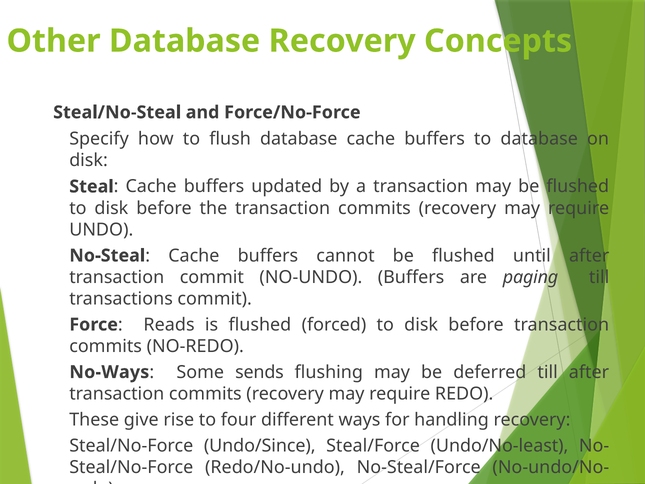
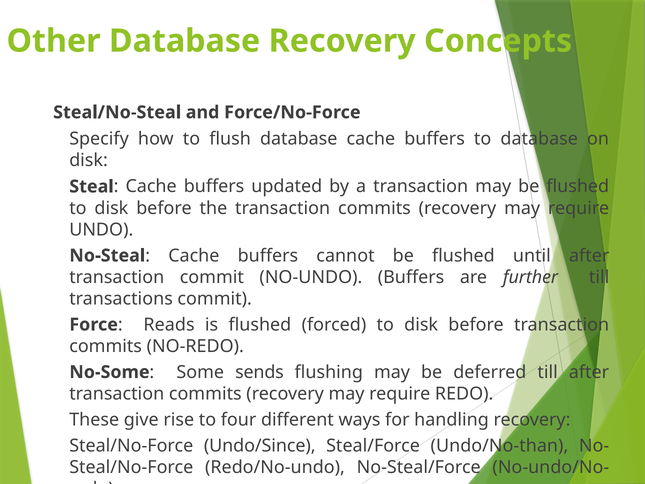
paging: paging -> further (530, 277)
No-Ways: No-Ways -> No-Some (109, 372)
Undo/No-least: Undo/No-least -> Undo/No-than (499, 445)
